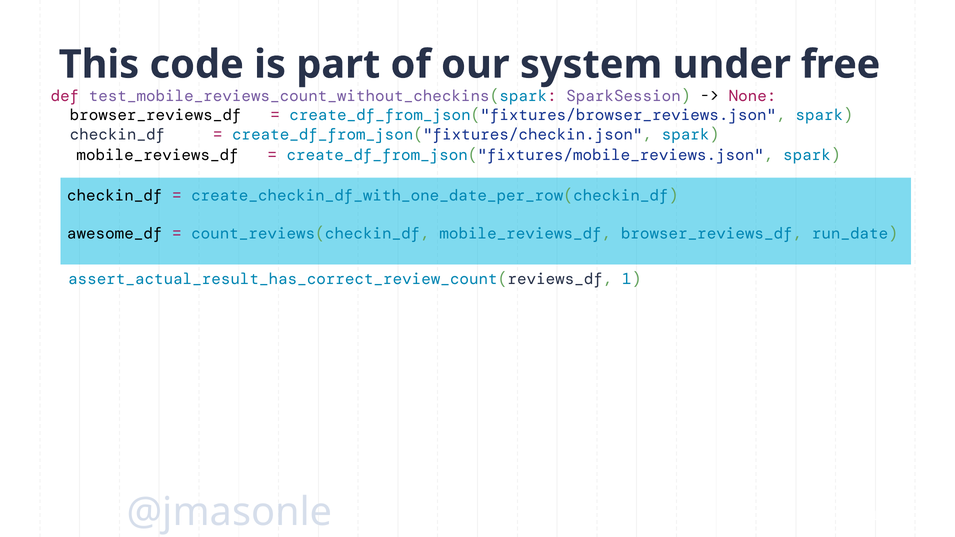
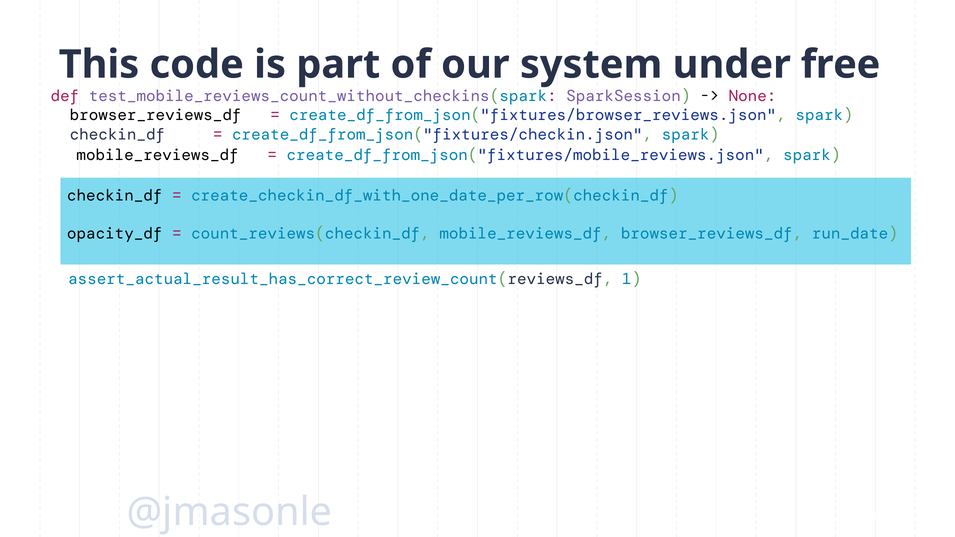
awesome_df: awesome_df -> opacity_df (115, 234)
